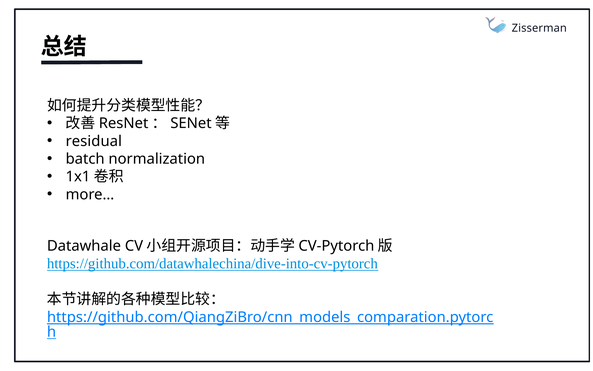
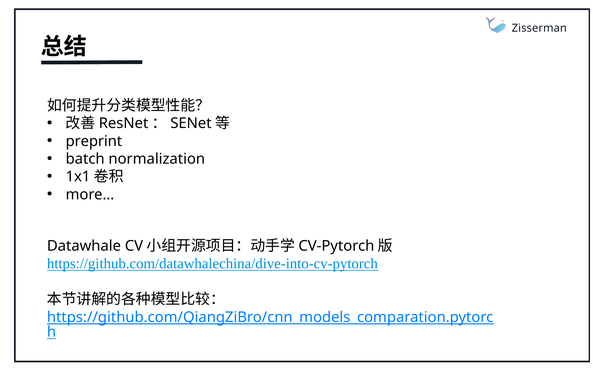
residual: residual -> preprint (94, 141)
